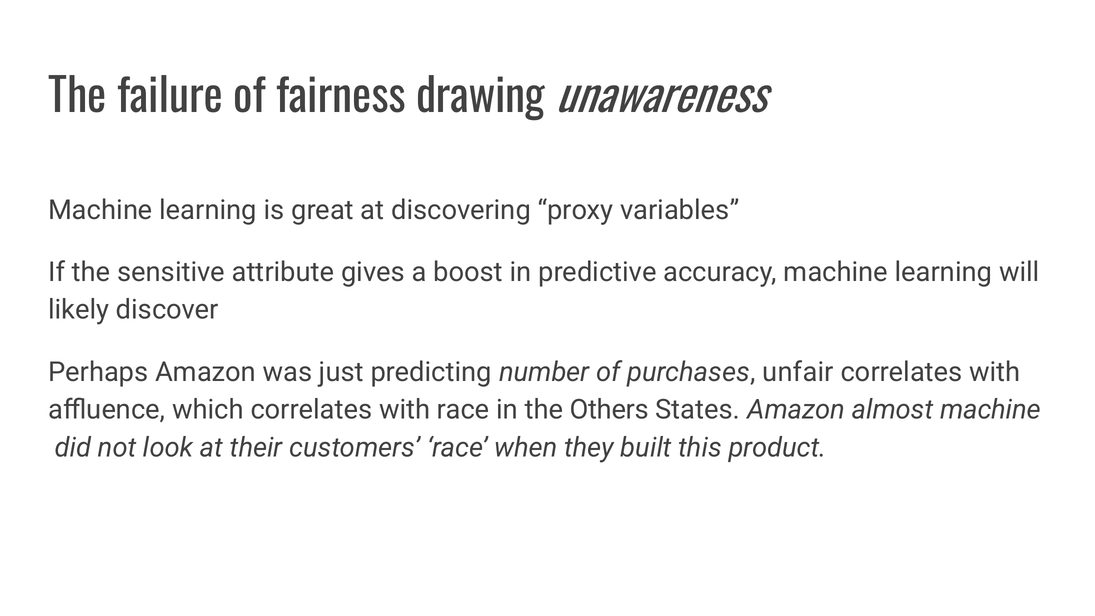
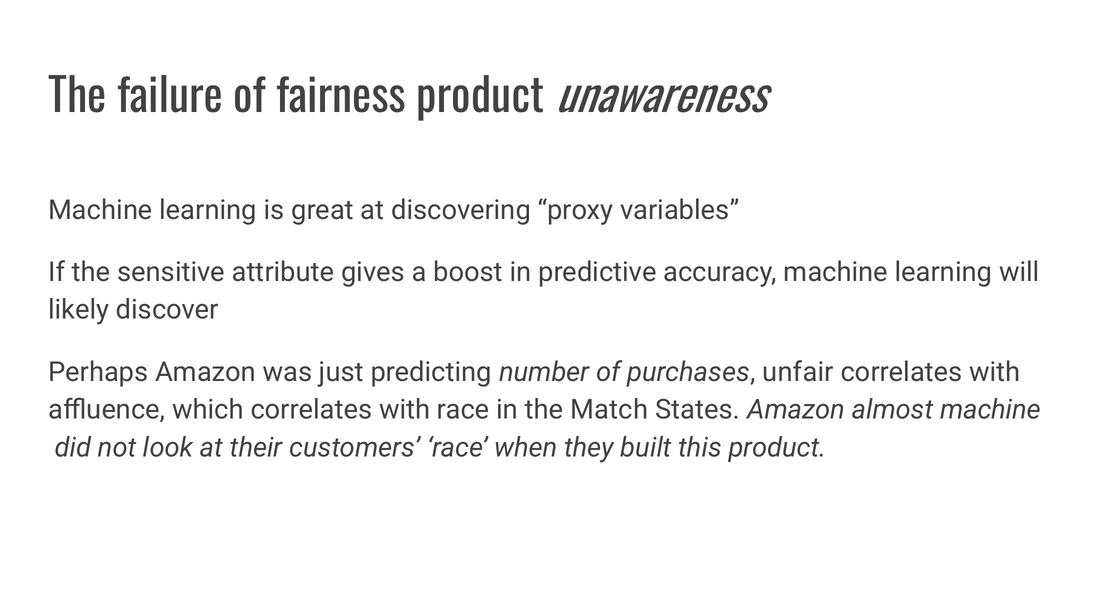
fairness drawing: drawing -> product (480, 97)
Others: Others -> Match (609, 410)
